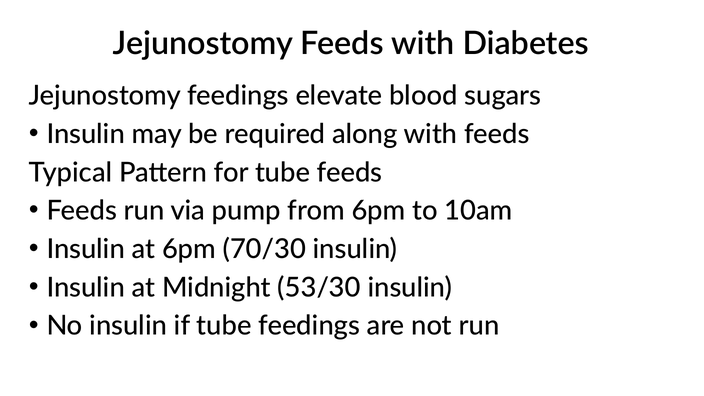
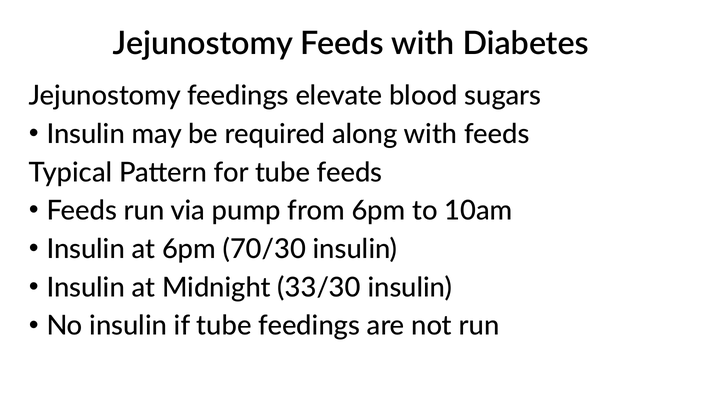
53/30: 53/30 -> 33/30 (319, 288)
